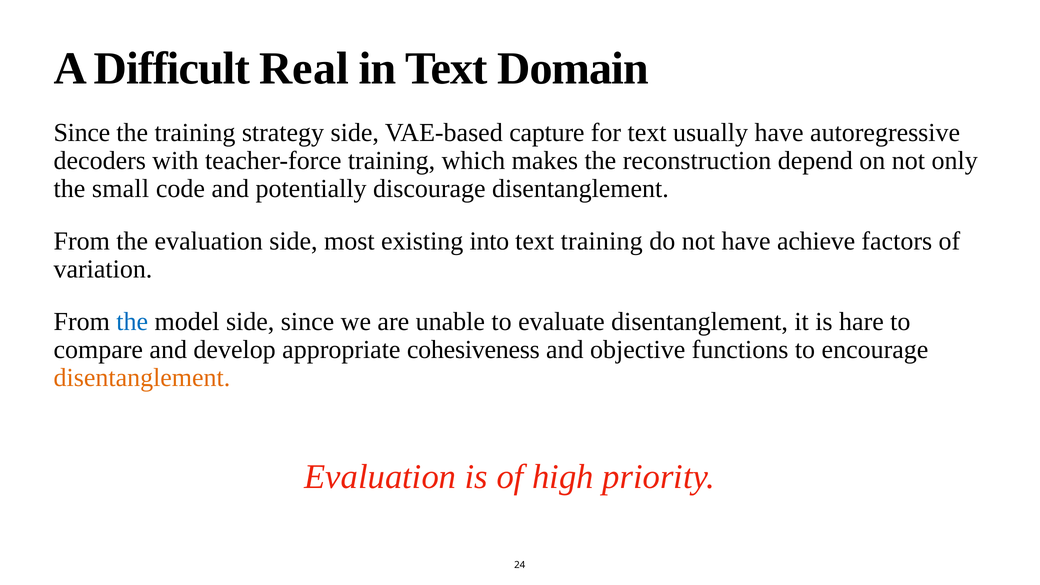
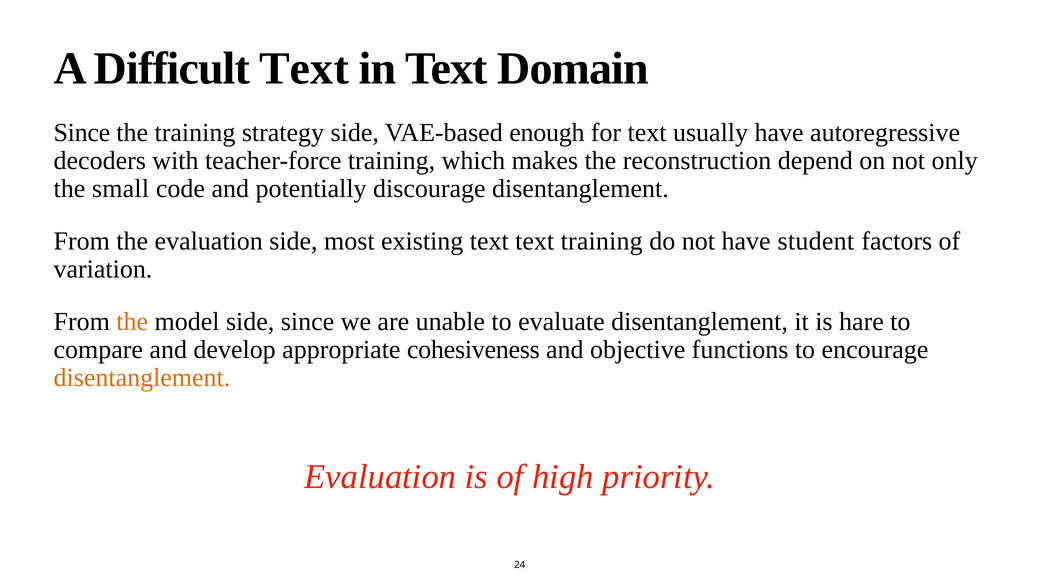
Difficult Real: Real -> Text (304, 68)
capture: capture -> enough (547, 133)
existing into: into -> text (489, 241)
achieve: achieve -> student (816, 241)
the colour: blue -> orange (132, 322)
